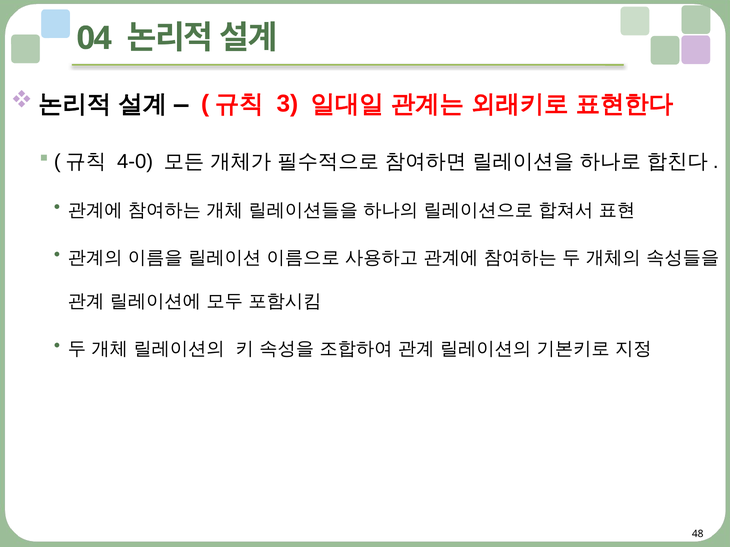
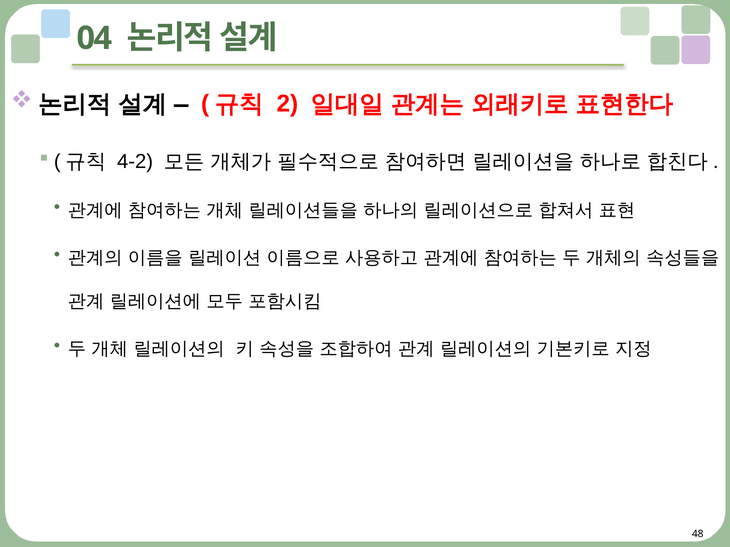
3: 3 -> 2 (287, 104)
4-0: 4-0 -> 4-2 (135, 162)
